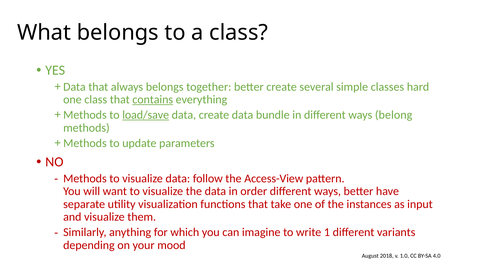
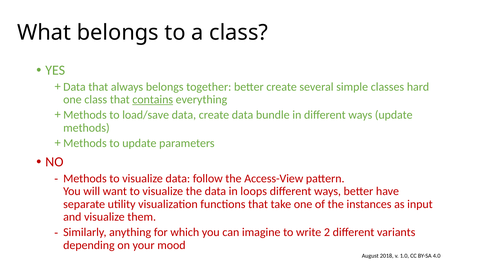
load/save underline: present -> none (146, 115)
ways belong: belong -> update (394, 115)
order: order -> loops (254, 192)
1: 1 -> 2 (327, 233)
